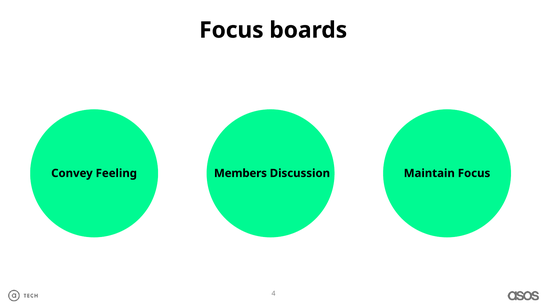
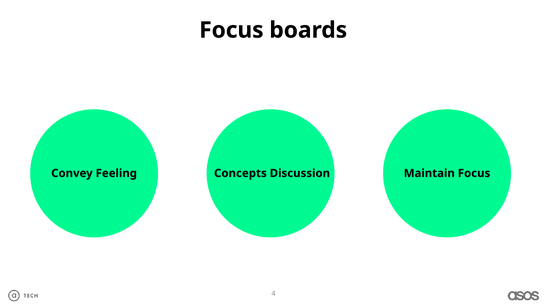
Members: Members -> Concepts (240, 173)
